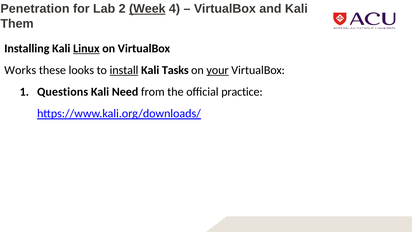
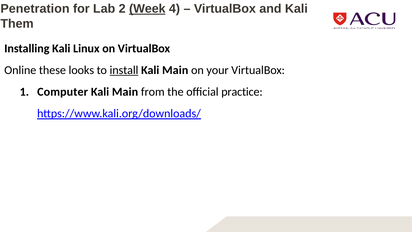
Linux underline: present -> none (86, 48)
Works: Works -> Online (20, 70)
Tasks: Tasks -> Main (175, 70)
your underline: present -> none (218, 70)
Questions: Questions -> Computer (63, 92)
Need: Need -> Main (125, 92)
